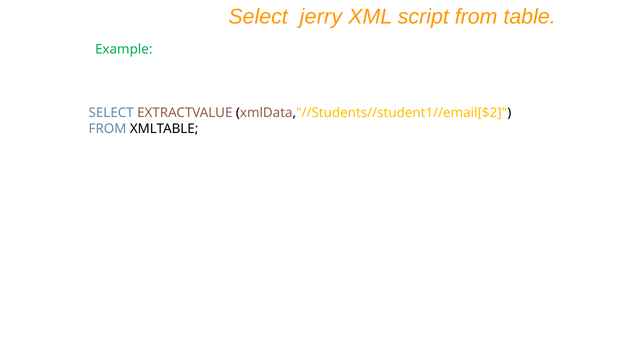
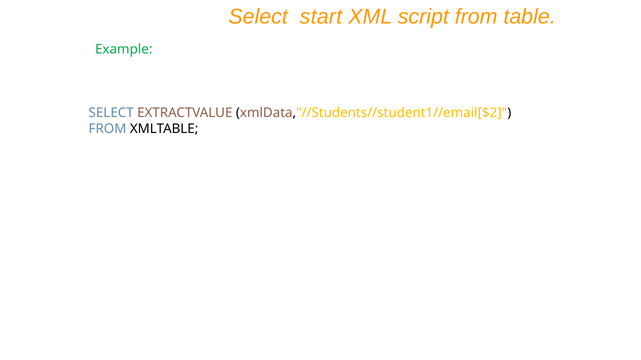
jerry: jerry -> start (321, 17)
